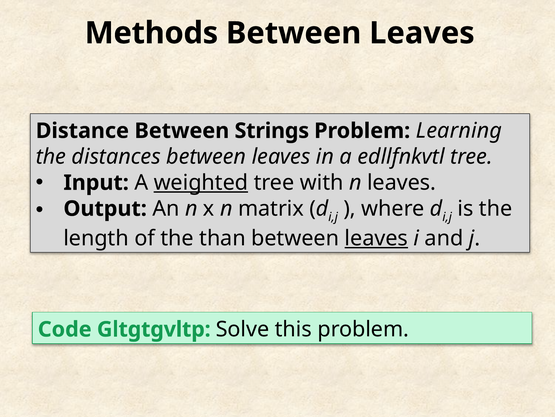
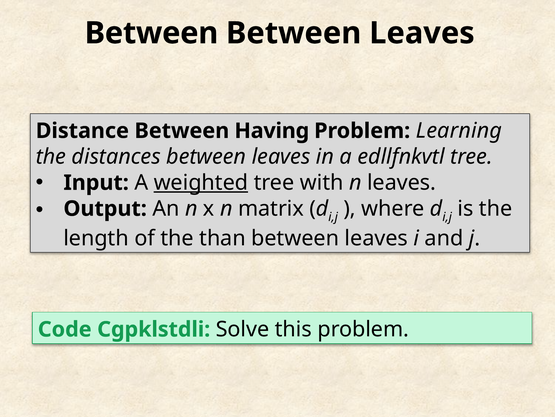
Methods: Methods -> Between (151, 33)
Strings: Strings -> Having (272, 131)
leaves underline: present -> none (376, 238)
Gltgtgvltp: Gltgtgvltp -> Cgpklstdli (154, 329)
